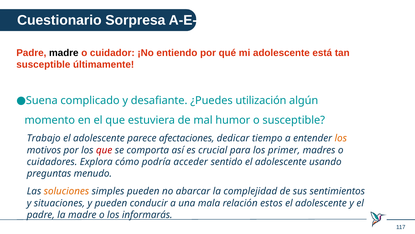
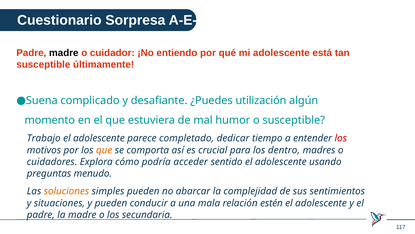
afectaciones: afectaciones -> completado (187, 138)
los colour: orange -> red (341, 138)
que colour: red -> orange (104, 150)
primer: primer -> dentro (284, 150)
estos: estos -> estén (271, 203)
informarás: informarás -> secundaria (147, 214)
